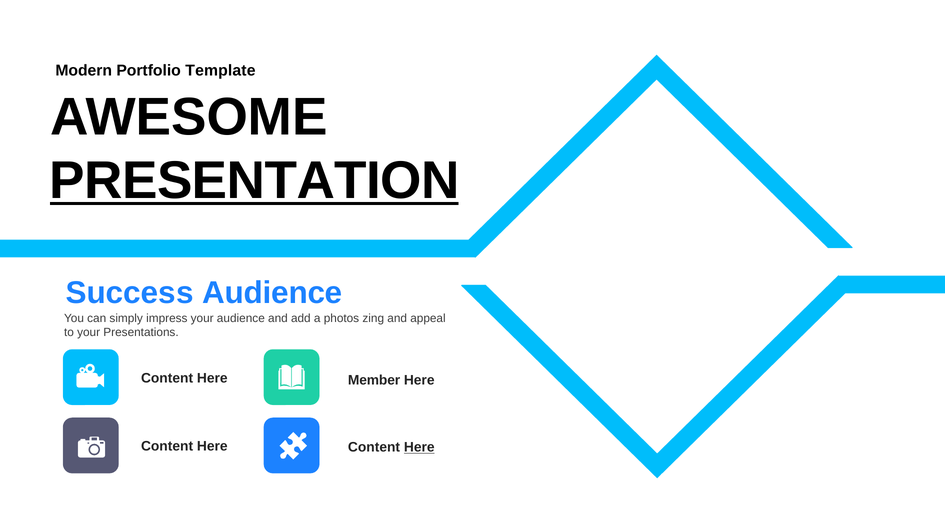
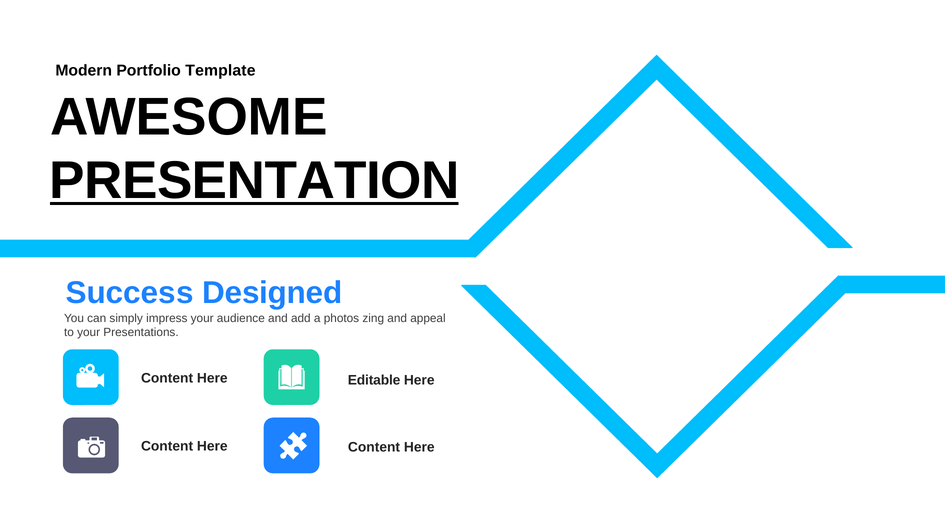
Success Audience: Audience -> Designed (272, 293)
Member: Member -> Editable (374, 381)
Here underline: present -> none (419, 448)
